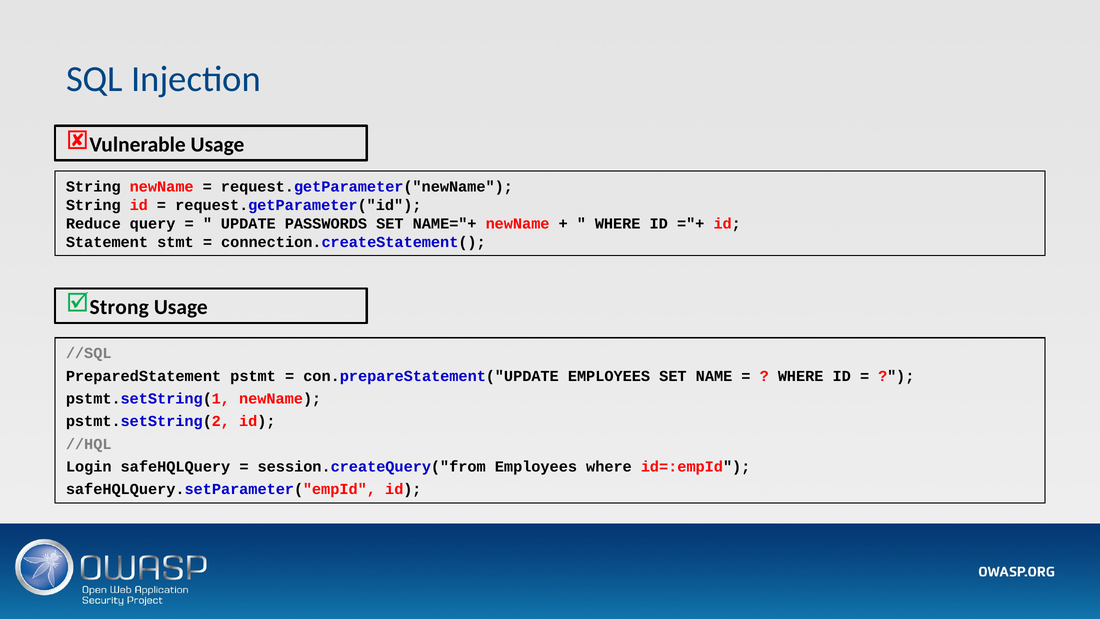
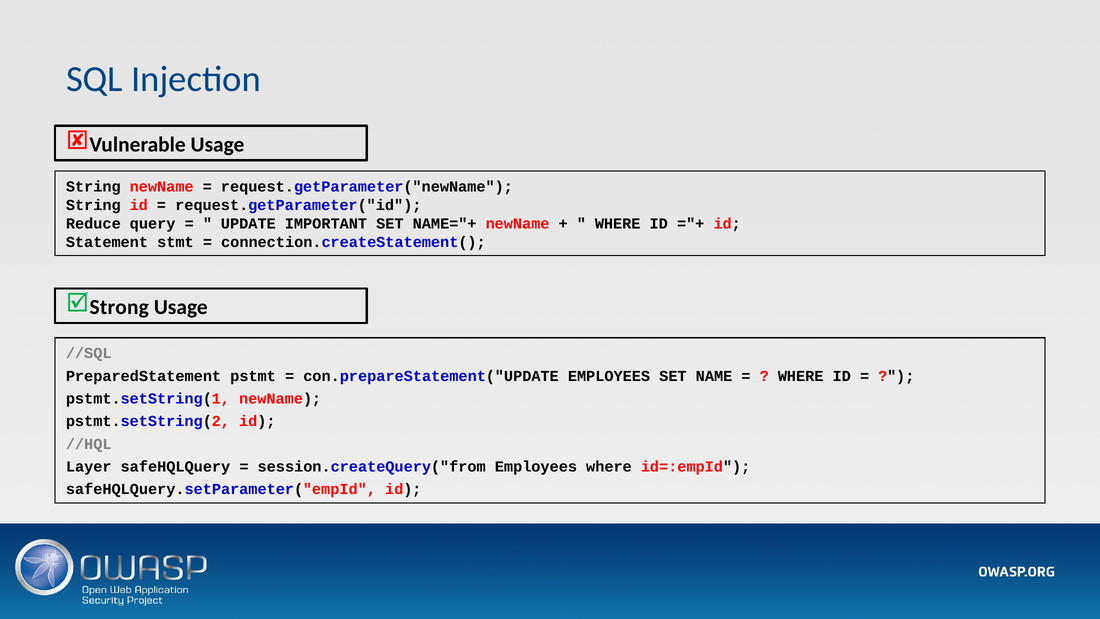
PASSWORDS: PASSWORDS -> IMPORTANT (326, 224)
Login: Login -> Layer (89, 467)
